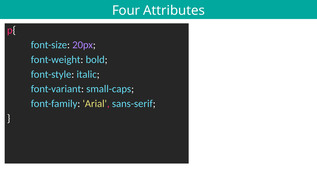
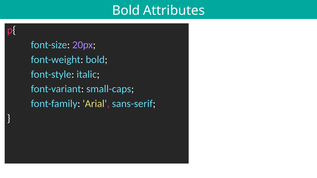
Four: Four -> Bold (126, 10)
